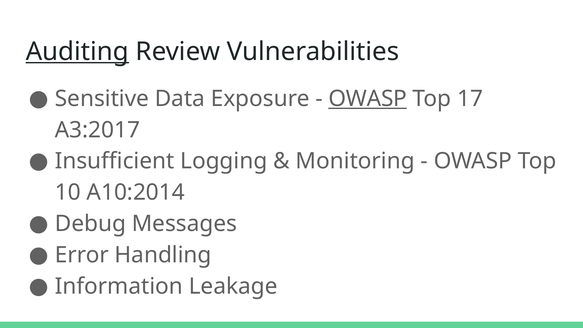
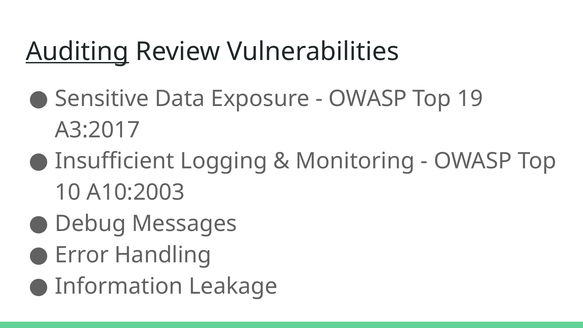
OWASP underline: present -> none (368, 99)
17: 17 -> 19 (470, 99)
A10:2014: A10:2014 -> A10:2003 (136, 192)
